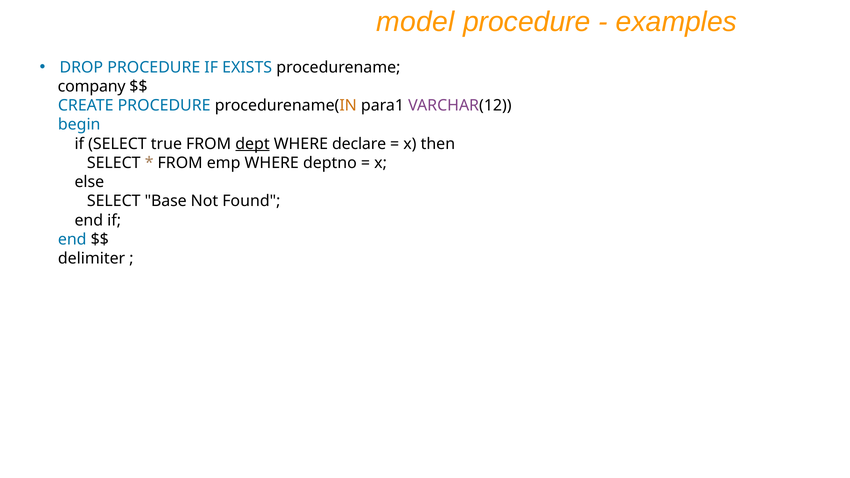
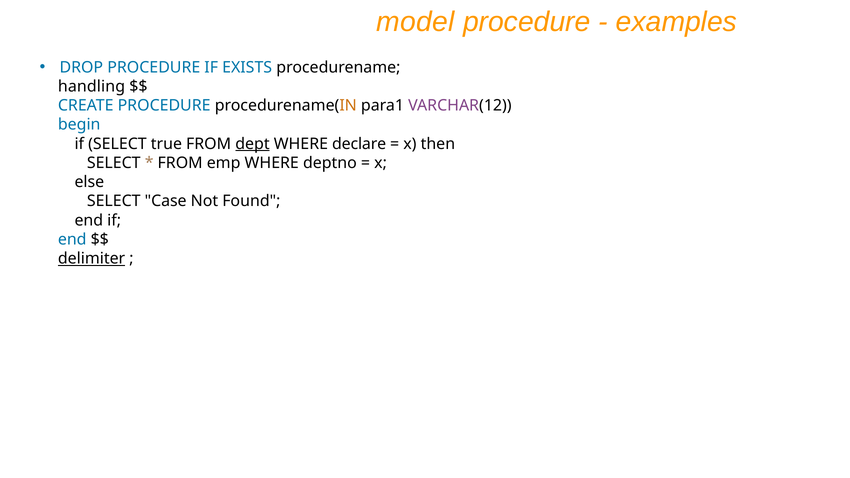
company: company -> handling (92, 86)
Base: Base -> Case (166, 201)
delimiter underline: none -> present (92, 259)
